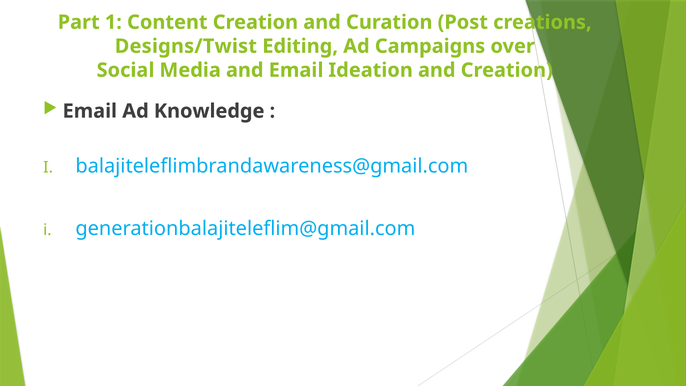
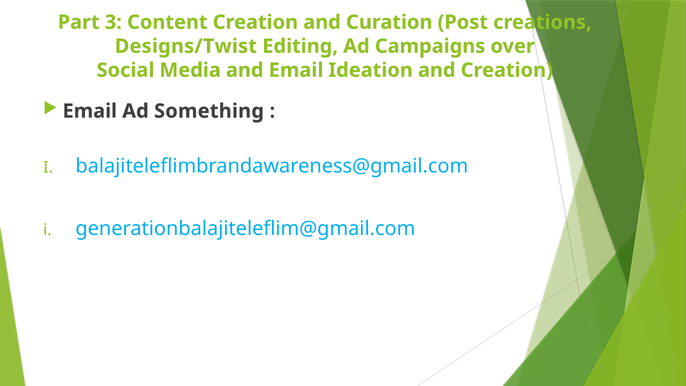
1: 1 -> 3 (113, 22)
Knowledge: Knowledge -> Something (209, 111)
